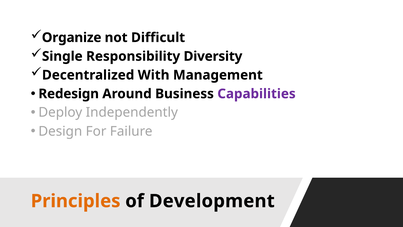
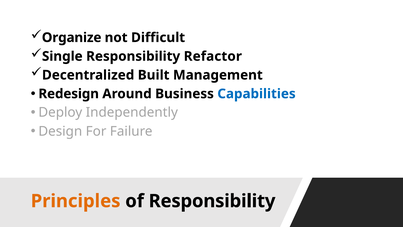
Diversity: Diversity -> Refactor (213, 56)
With: With -> Built (154, 75)
Capabilities colour: purple -> blue (256, 94)
of Development: Development -> Responsibility (212, 201)
